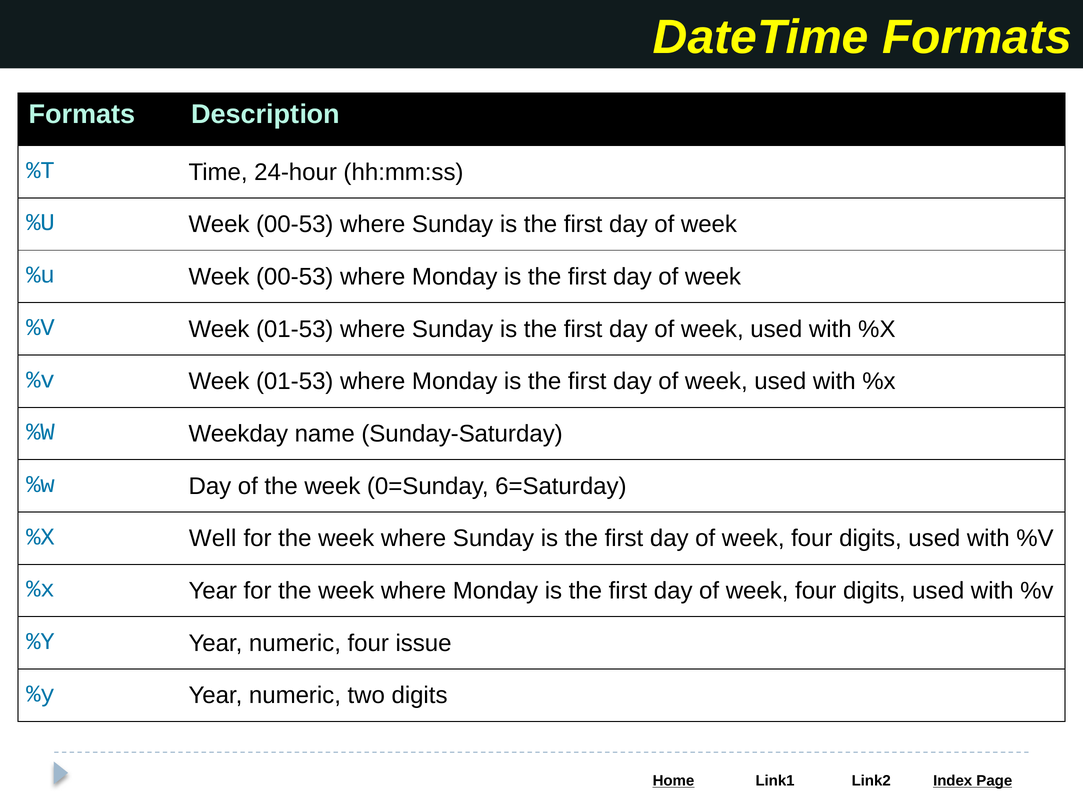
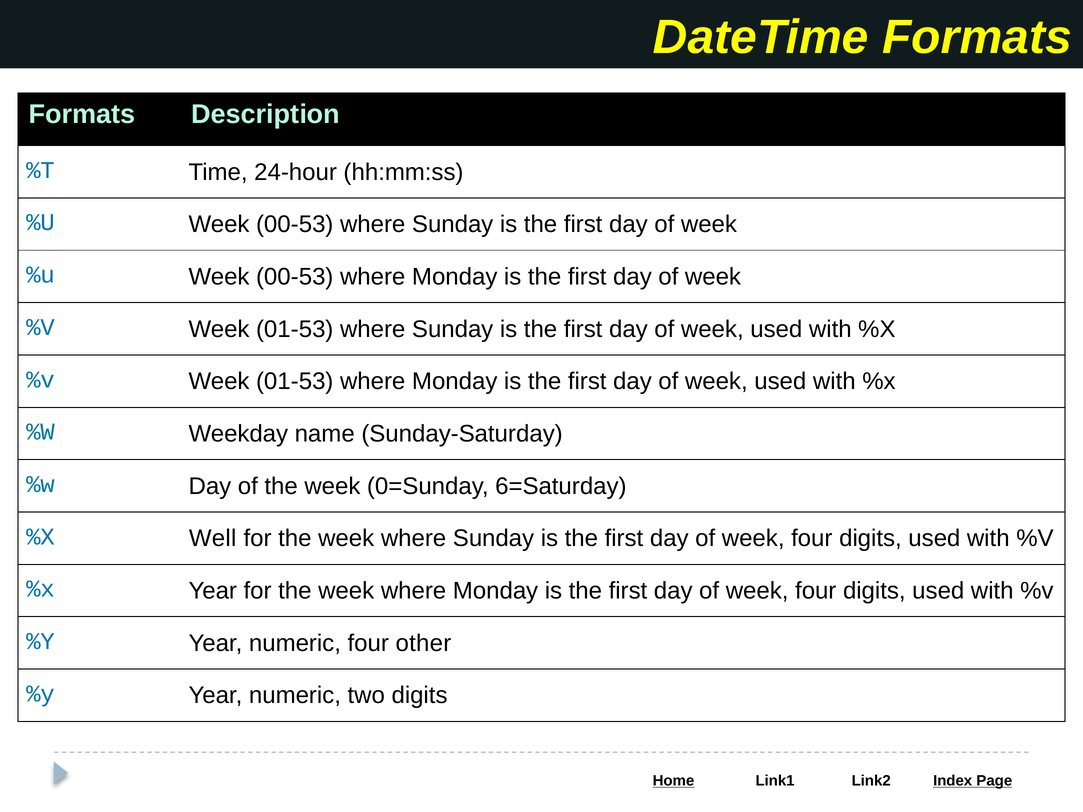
issue: issue -> other (423, 643)
